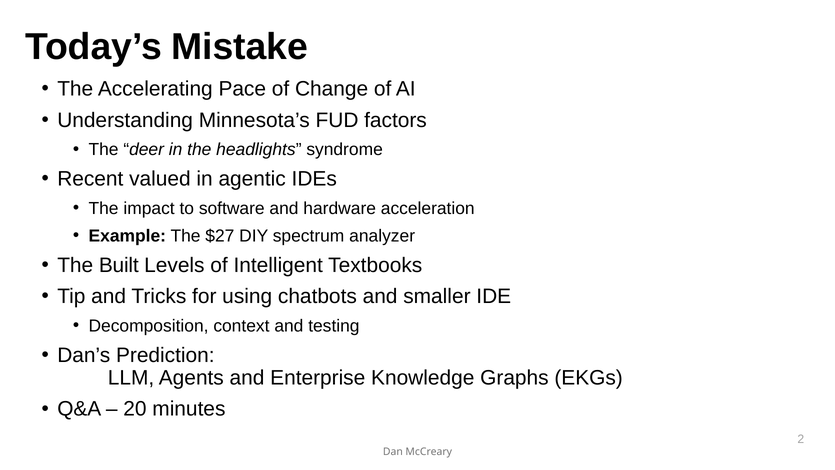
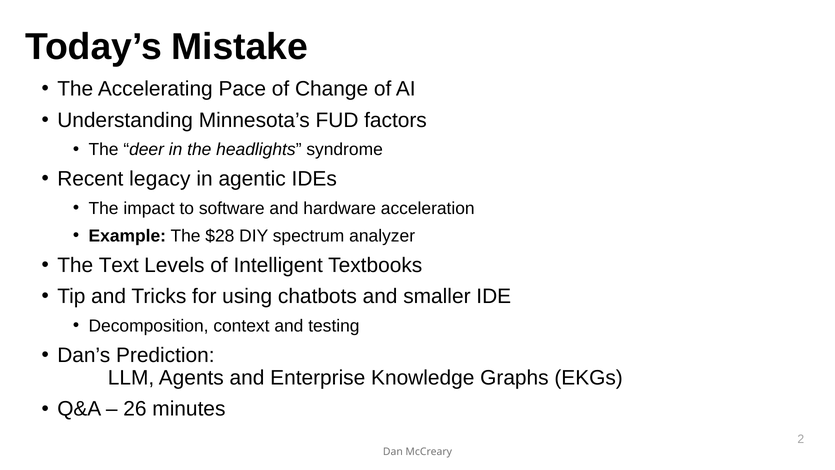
valued: valued -> legacy (160, 179)
$27: $27 -> $28 (220, 236)
Built: Built -> Text (119, 265)
20: 20 -> 26 (135, 409)
